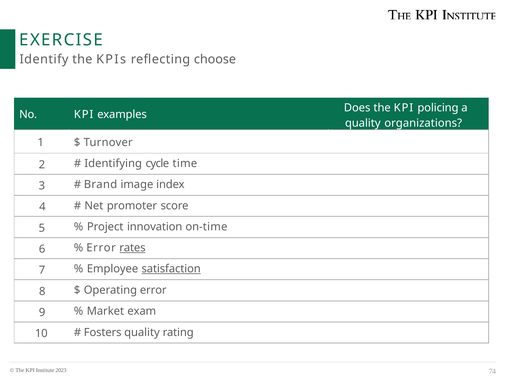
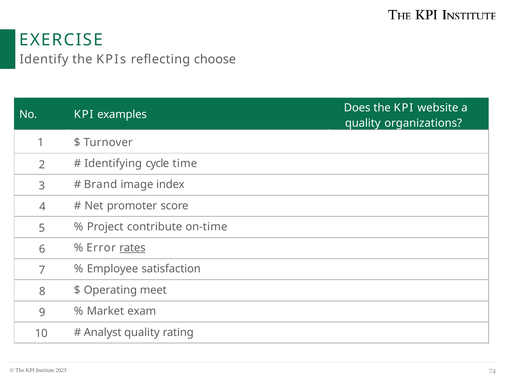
policing: policing -> website (438, 108)
innovation: innovation -> contribute (155, 227)
satisfaction underline: present -> none (171, 269)
Operating error: error -> meet (153, 290)
Fosters: Fosters -> Analyst (103, 332)
